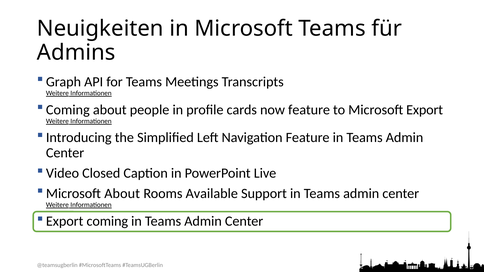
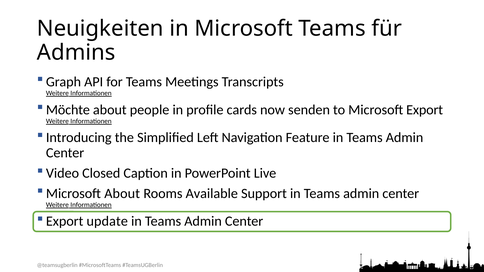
Coming: Coming -> Möchte (68, 110)
now feature: feature -> senden (309, 110)
Export coming: coming -> update (107, 222)
